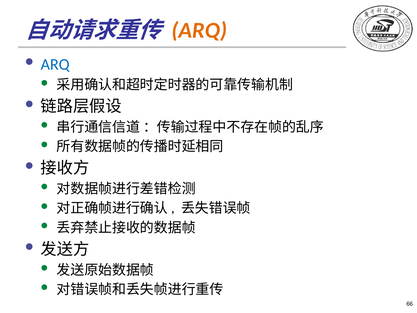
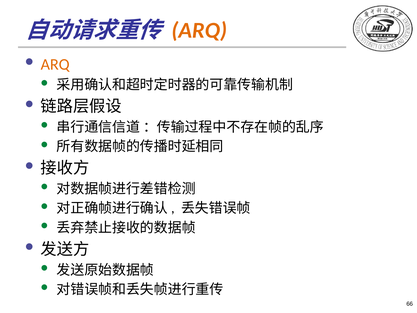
ARQ colour: blue -> orange (55, 64)
